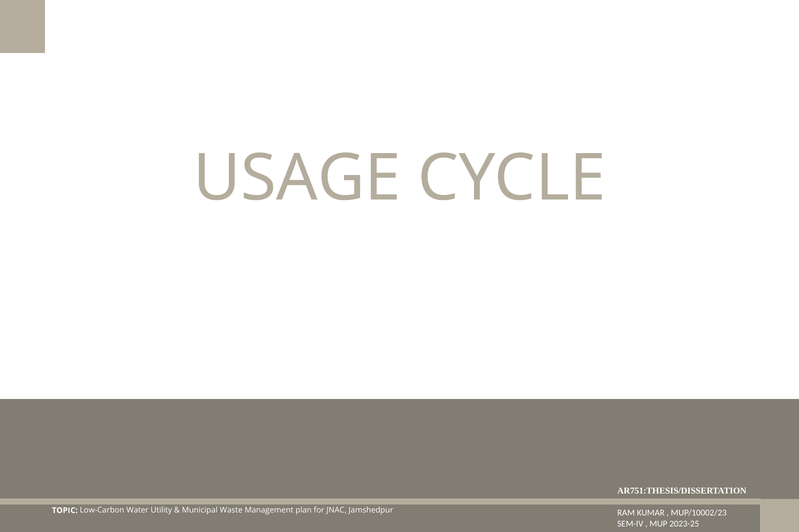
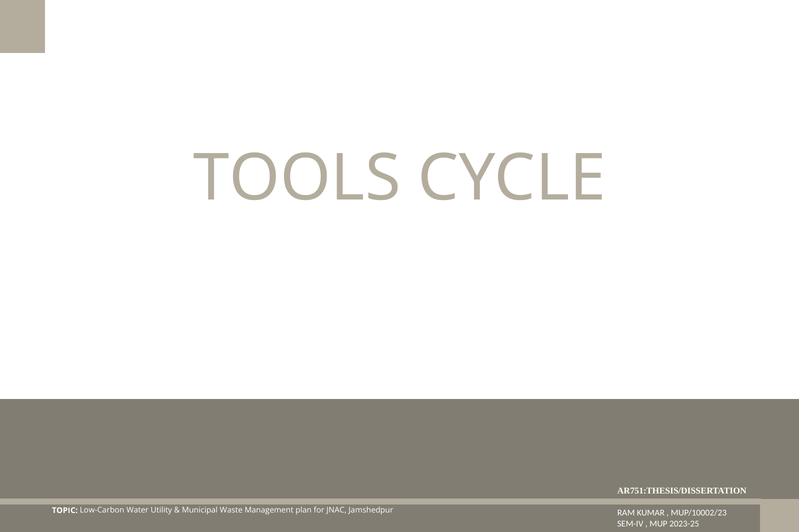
USAGE: USAGE -> TOOLS (297, 179)
